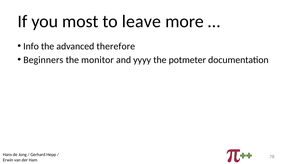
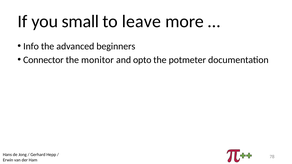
most: most -> small (80, 22)
therefore: therefore -> beginners (116, 46)
Beginners: Beginners -> Connector (43, 60)
yyyy: yyyy -> opto (142, 60)
